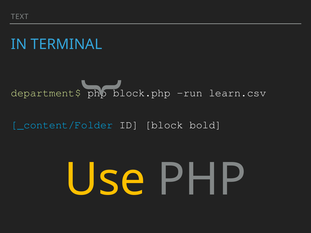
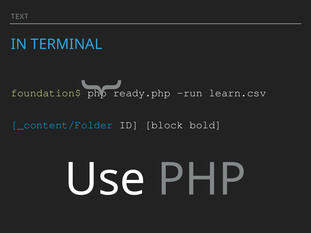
department$: department$ -> foundation$ (46, 93)
block.php: block.php -> ready.php (142, 93)
Use colour: yellow -> white (105, 180)
